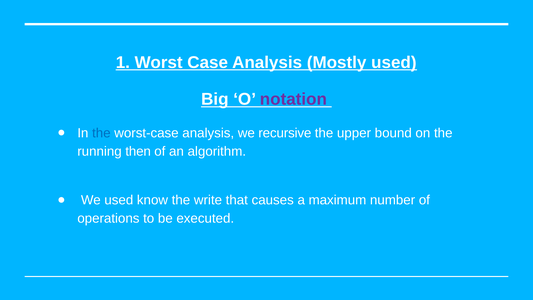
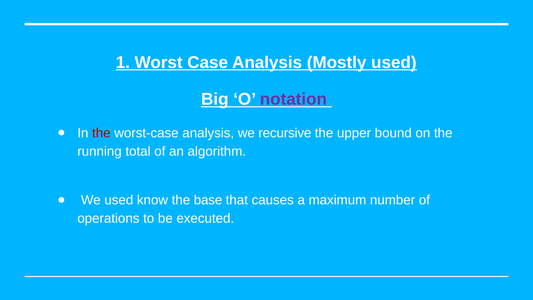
the colour: blue -> red (101, 133)
then: then -> total (138, 151)
write: write -> base (208, 200)
